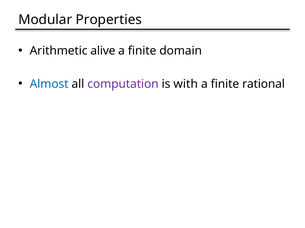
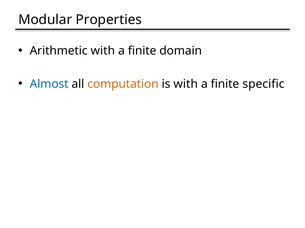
Arithmetic alive: alive -> with (103, 51)
computation colour: purple -> orange (123, 84)
rational: rational -> specific (263, 84)
